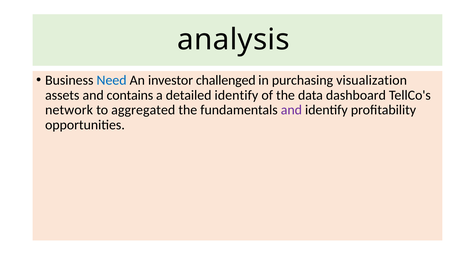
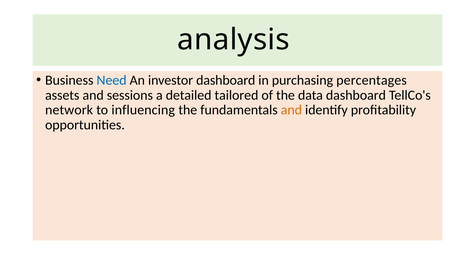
investor challenged: challenged -> dashboard (226, 80)
visualization: visualization -> percentages (372, 80)
contains: contains -> sessions (130, 95)
detailed identify: identify -> tailored (236, 95)
aggregated: aggregated -> influencing (143, 110)
and colour: purple -> orange (291, 110)
